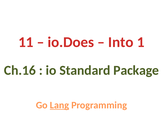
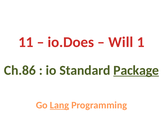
Into: Into -> Will (121, 42)
Ch.16: Ch.16 -> Ch.86 (20, 70)
Package underline: none -> present (136, 70)
